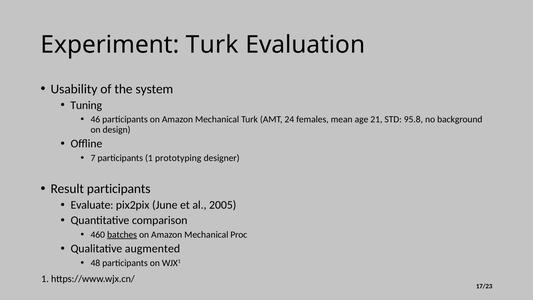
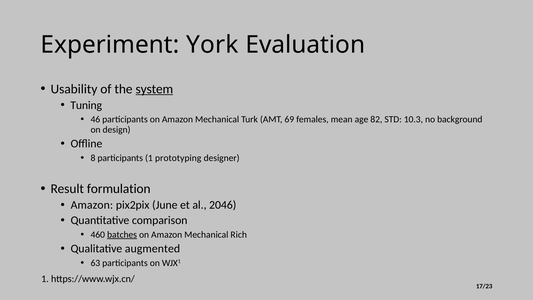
Experiment Turk: Turk -> York (212, 45)
system underline: none -> present (154, 89)
24: 24 -> 69 (289, 119)
21: 21 -> 82 (376, 119)
95.8: 95.8 -> 10.3 (413, 119)
7: 7 -> 8 (93, 158)
Result participants: participants -> formulation (119, 189)
Evaluate: Evaluate -> Amazon (92, 205)
2005: 2005 -> 2046 (223, 205)
Proc: Proc -> Rich (239, 234)
48: 48 -> 63 (95, 263)
